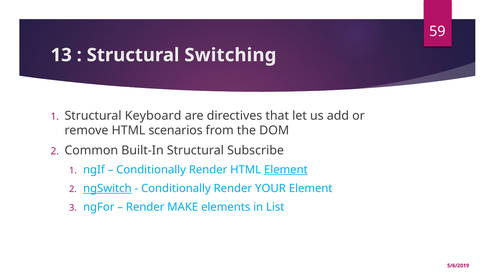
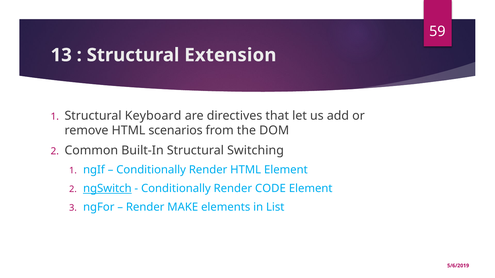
Switching: Switching -> Extension (230, 55)
Subscribe: Subscribe -> Switching (255, 151)
Element underline: present -> none (286, 170)
YOUR: YOUR -> CODE (270, 189)
